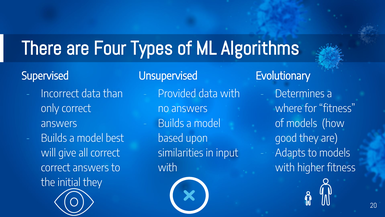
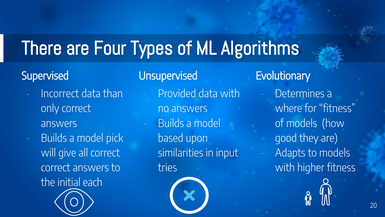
best: best -> pick (115, 138)
with: with -> tries (168, 168)
initial they: they -> each (93, 182)
